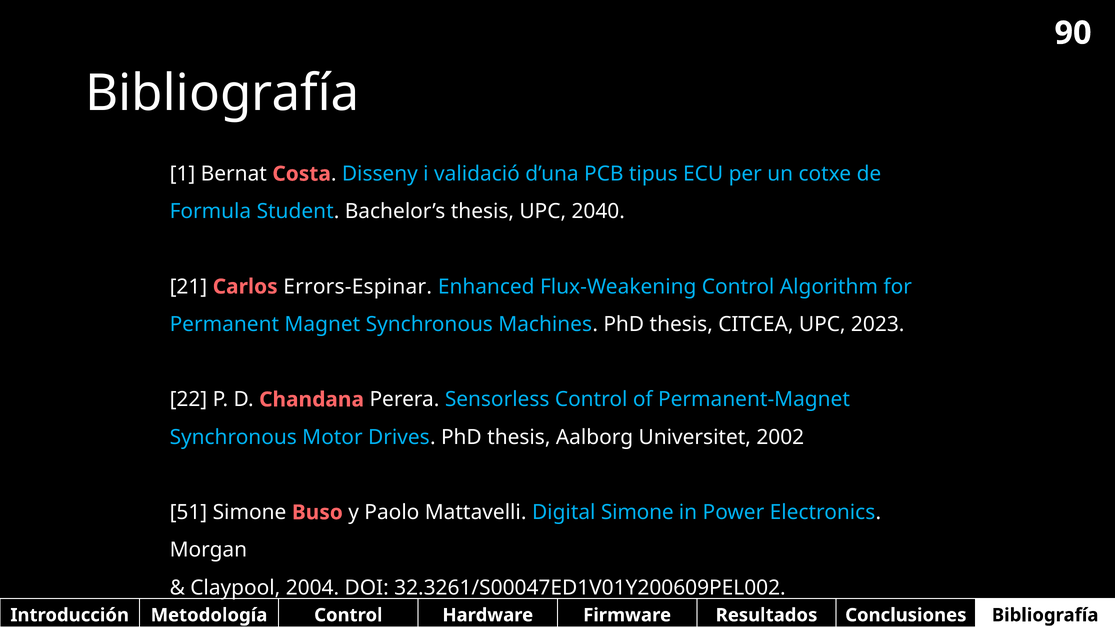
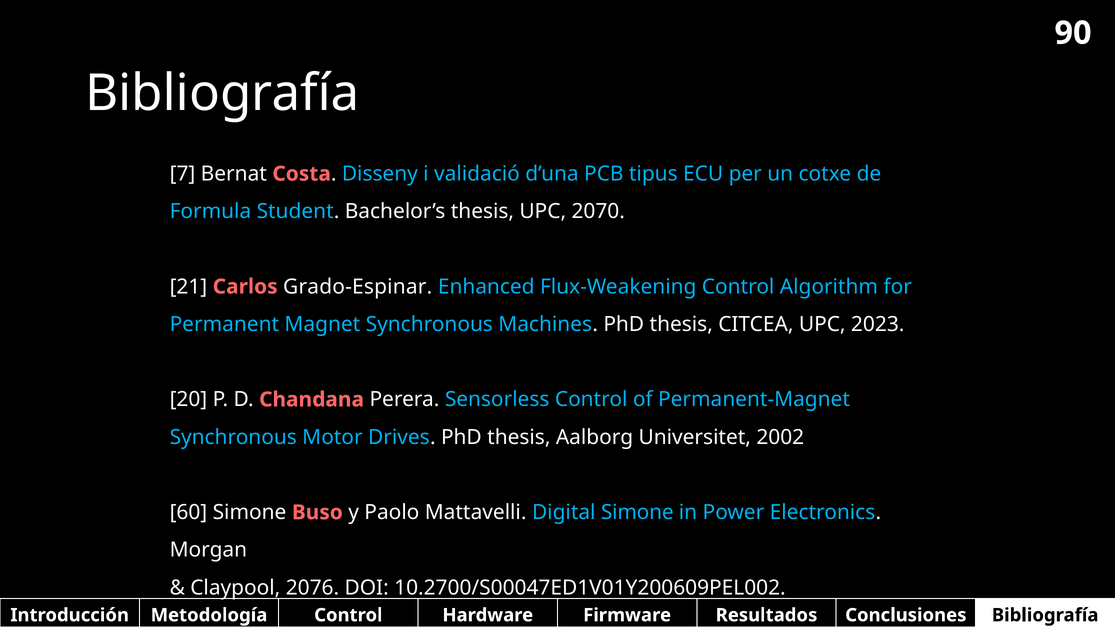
1: 1 -> 7 (183, 174)
2040: 2040 -> 2070 (598, 212)
Errors-Espinar: Errors-Espinar -> Grado-Espinar (358, 287)
22: 22 -> 20 (188, 400)
51: 51 -> 60 (188, 513)
2004: 2004 -> 2076 (312, 588)
32.3261/S00047ED1V01Y200609PEL002: 32.3261/S00047ED1V01Y200609PEL002 -> 10.2700/S00047ED1V01Y200609PEL002 (590, 588)
